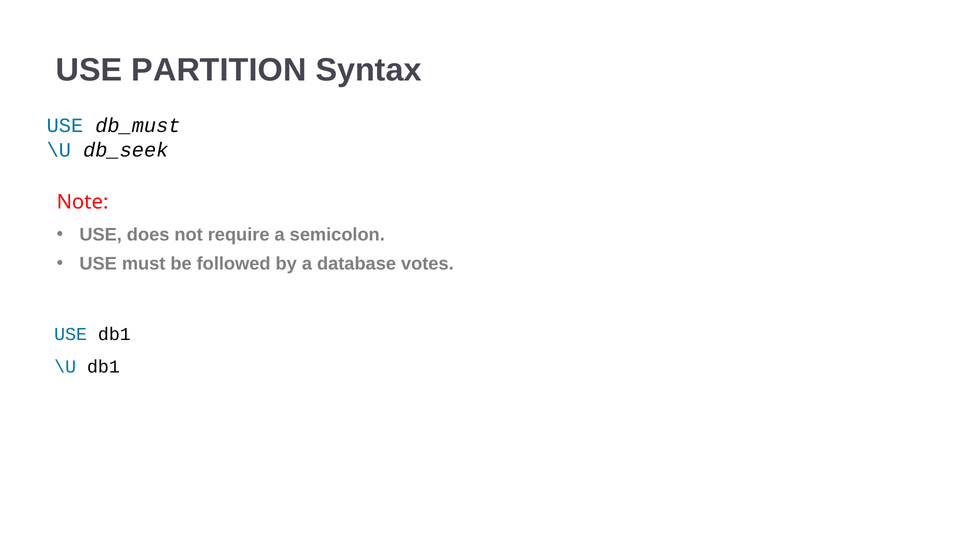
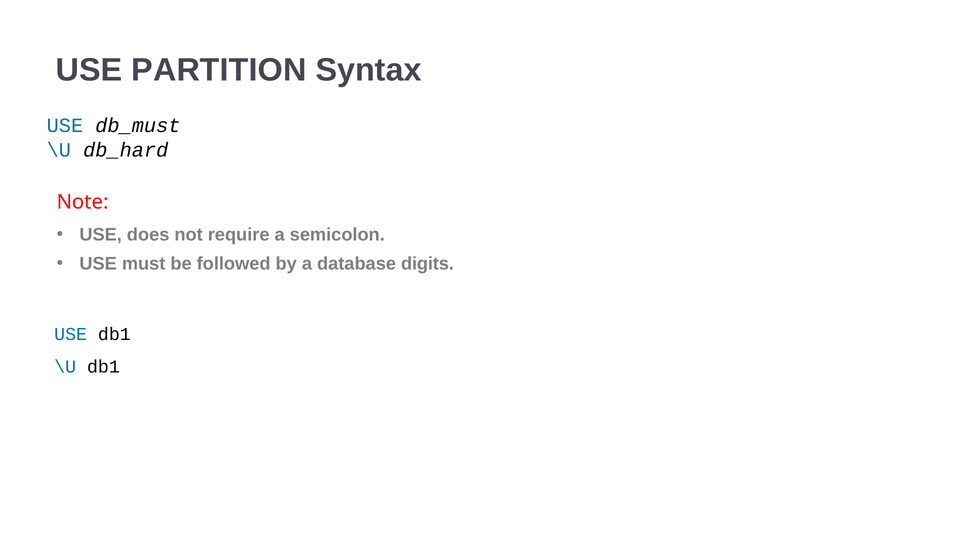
db_seek: db_seek -> db_hard (126, 150)
votes: votes -> digits (427, 264)
